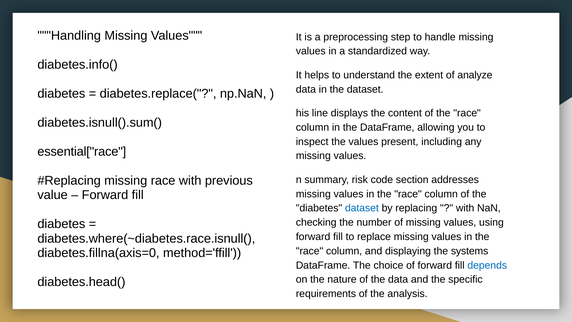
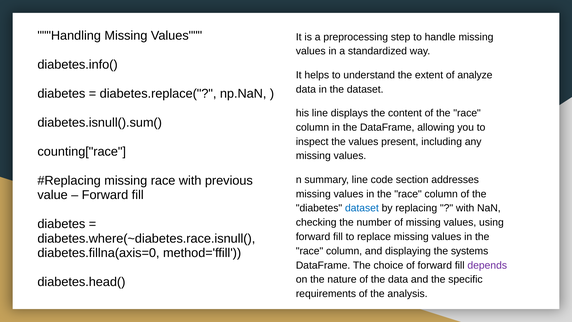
essential["race: essential["race -> counting["race (82, 151)
summary risk: risk -> line (360, 180)
depends colour: blue -> purple (487, 265)
